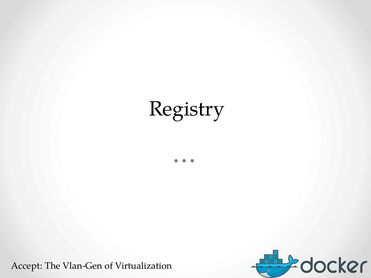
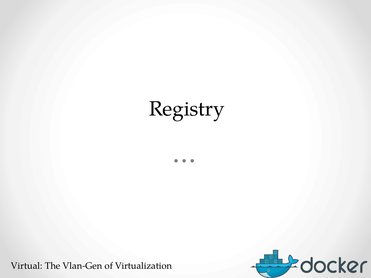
Accept: Accept -> Virtual (27, 266)
